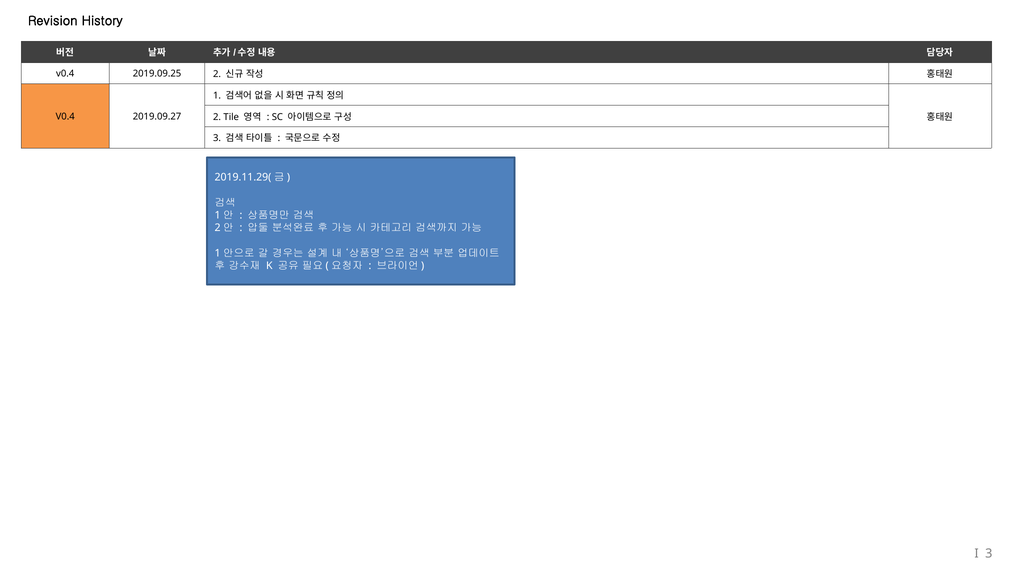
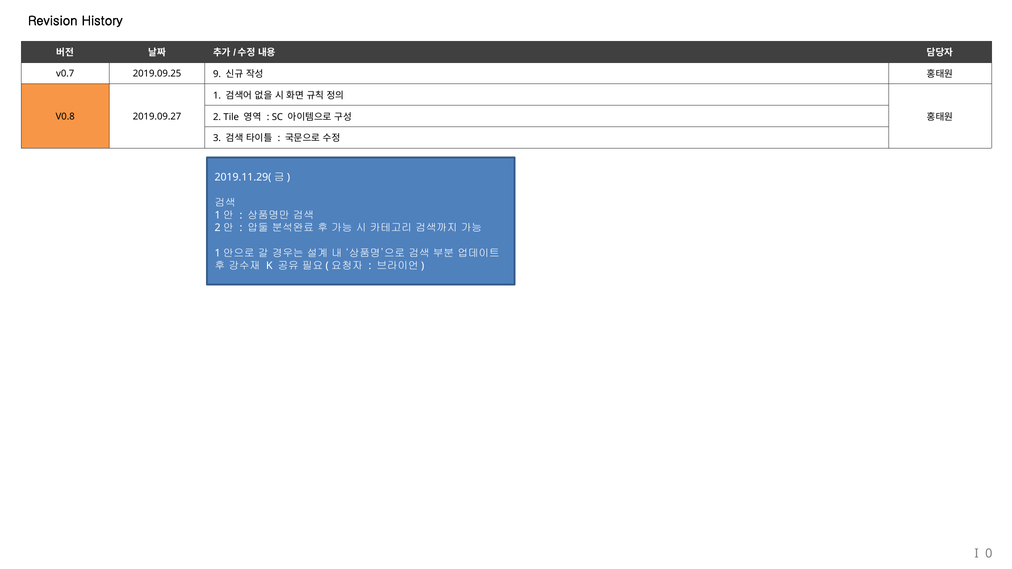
v0.4: v0.4 -> v0.7 (65, 74)
2019.09.25 2: 2 -> 9 (217, 74)
V0.4: V0.4 -> V0.8 (65, 117)
3: 3 -> 0 (989, 554)
